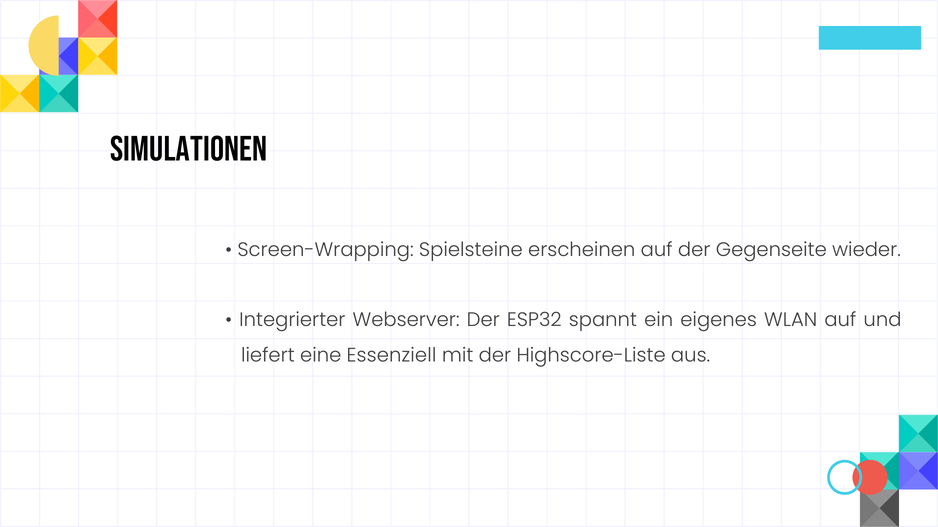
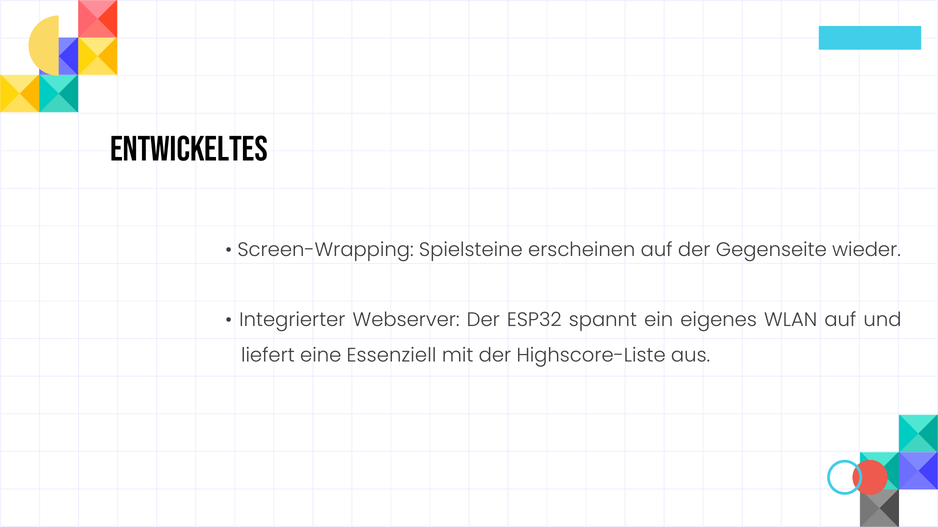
Simulationen: Simulationen -> Entwickeltes (189, 149)
